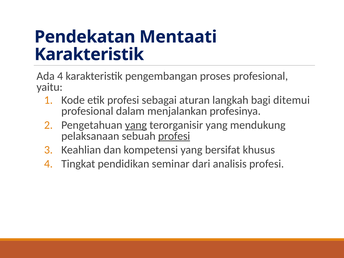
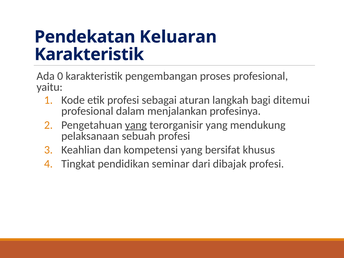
Mentaati: Mentaati -> Keluaran (178, 37)
Ada 4: 4 -> 0 (60, 76)
profesi underline: present -> none (174, 136)
analisis: analisis -> dibajak (230, 164)
